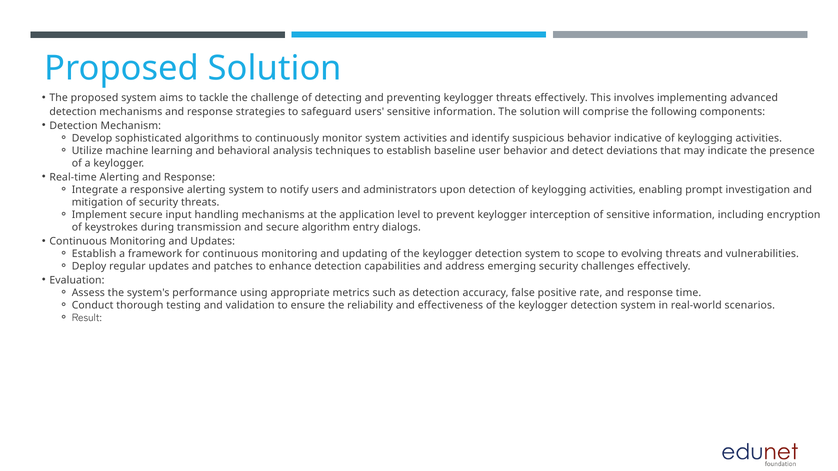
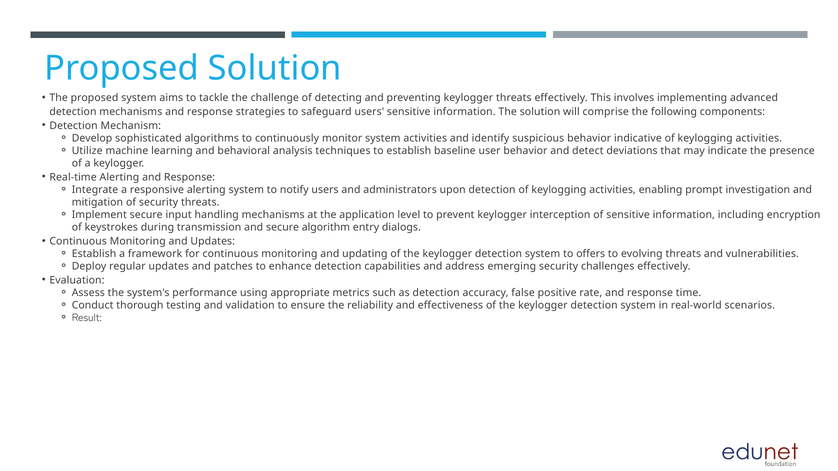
scope: scope -> offers (591, 254)
